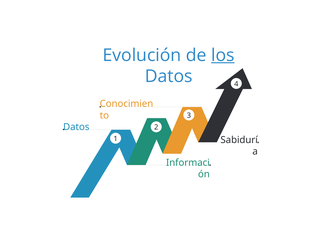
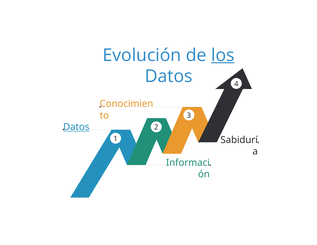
Datos underline: none -> present (76, 127)
